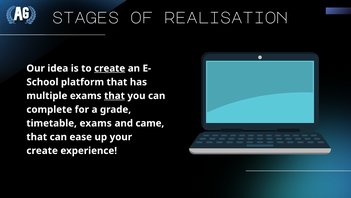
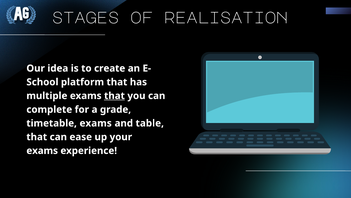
create underline: present -> none (110, 68)
came: came -> table (150, 123)
create: create -> exams (42, 150)
